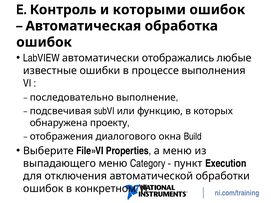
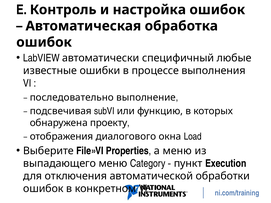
которыми: которыми -> настройка (149, 10)
отображались: отображались -> специфичный (178, 58)
Build: Build -> Load (193, 137)
